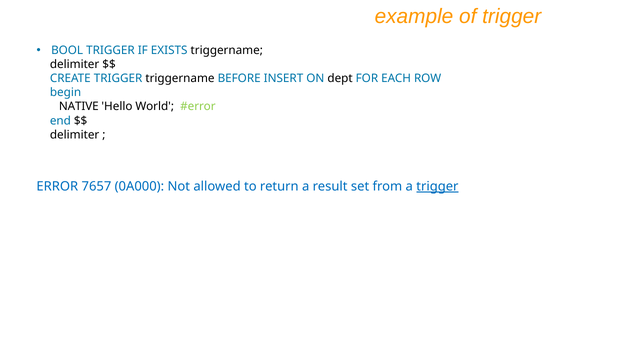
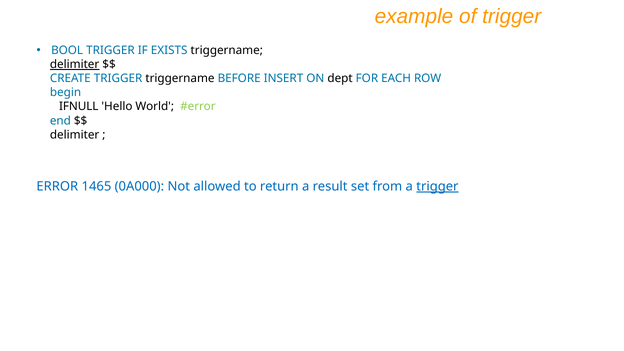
delimiter underline: none -> present (75, 64)
NATIVE: NATIVE -> IFNULL (79, 107)
7657: 7657 -> 1465 (96, 187)
